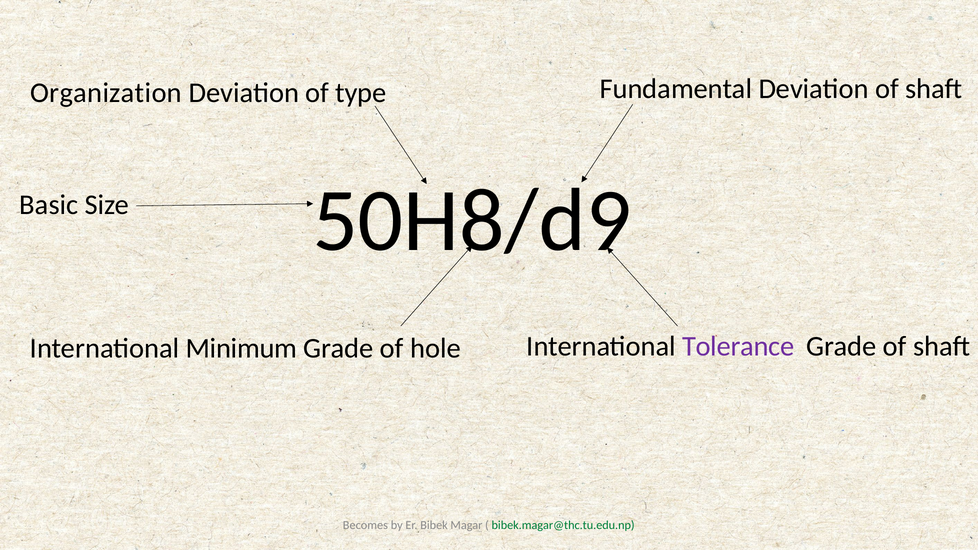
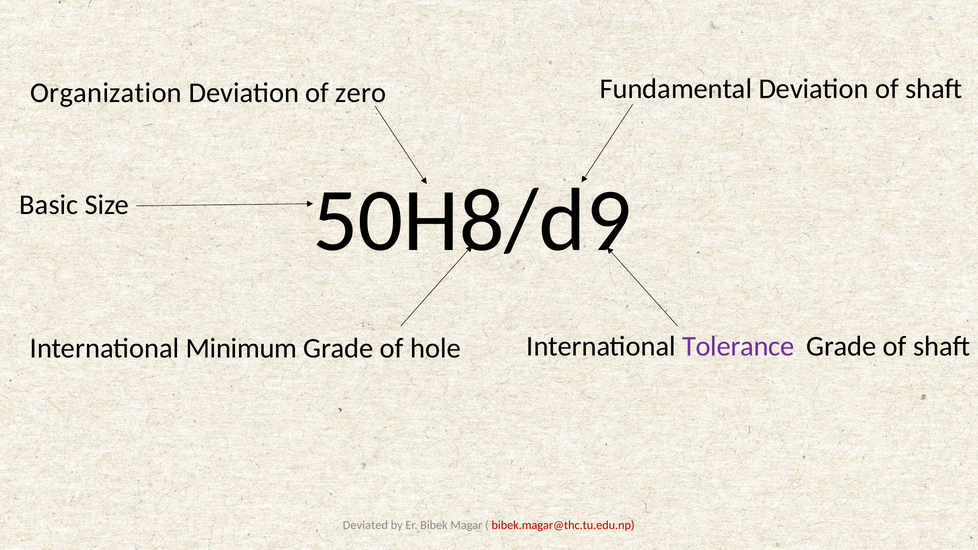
type: type -> zero (361, 93)
Becomes: Becomes -> Deviated (365, 525)
bibek.magar@thc.tu.edu.np colour: green -> red (563, 525)
